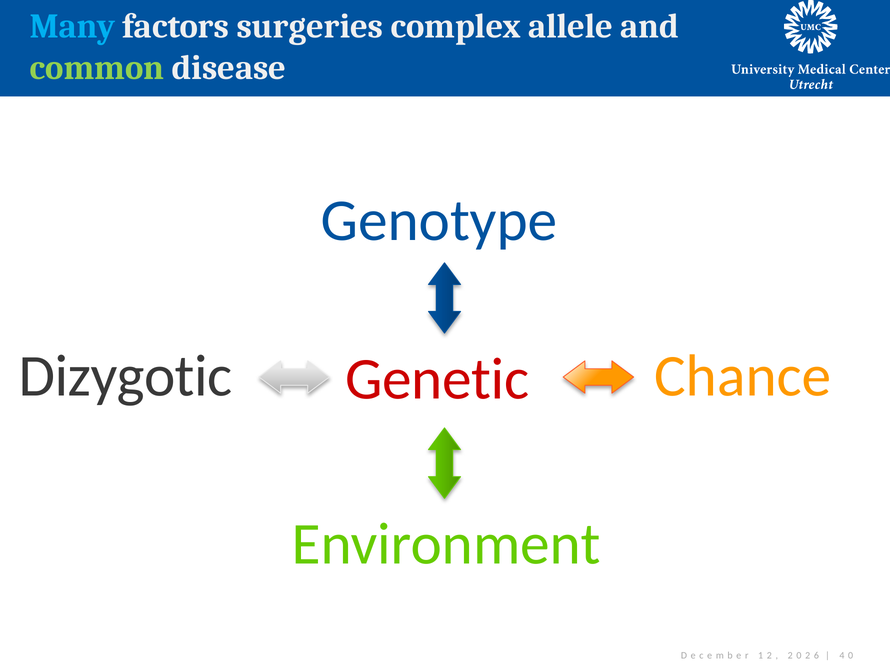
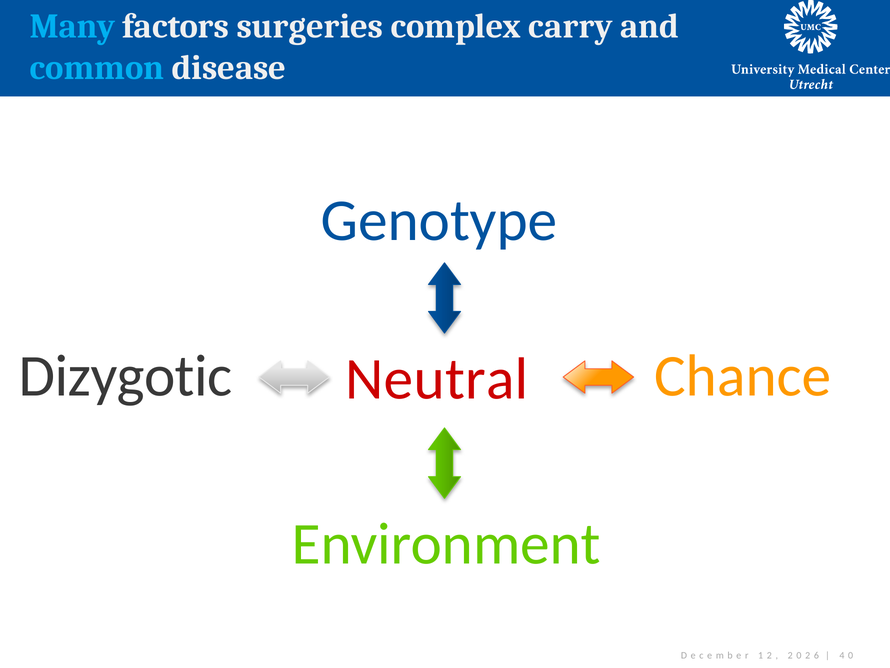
allele: allele -> carry (570, 26)
common colour: light green -> light blue (97, 68)
Genetic: Genetic -> Neutral (437, 379)
